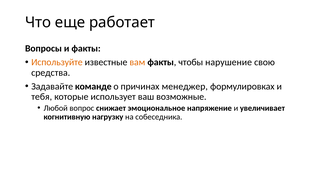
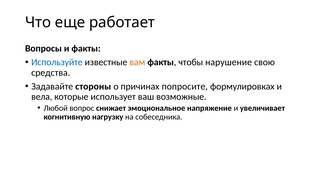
Используйте colour: orange -> blue (57, 62)
команде: команде -> стороны (93, 86)
менеджер: менеджер -> попросите (185, 86)
тебя: тебя -> вела (42, 97)
